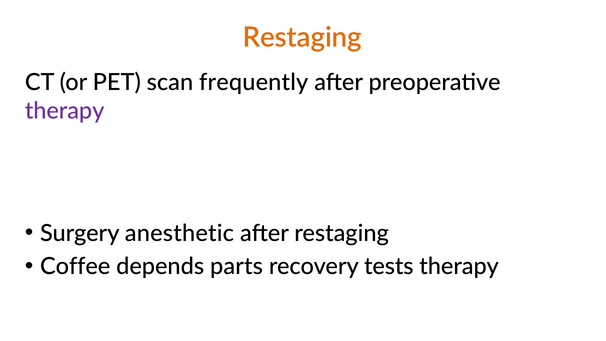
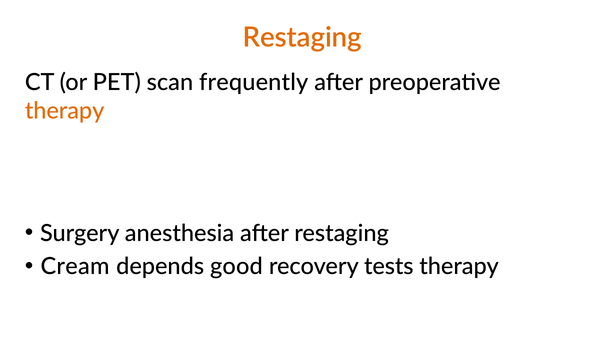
therapy colour: purple -> orange (65, 111)
anesthetic: anesthetic -> anesthesia (180, 233)
Coffee: Coffee -> Cream (75, 266)
parts: parts -> good (236, 266)
